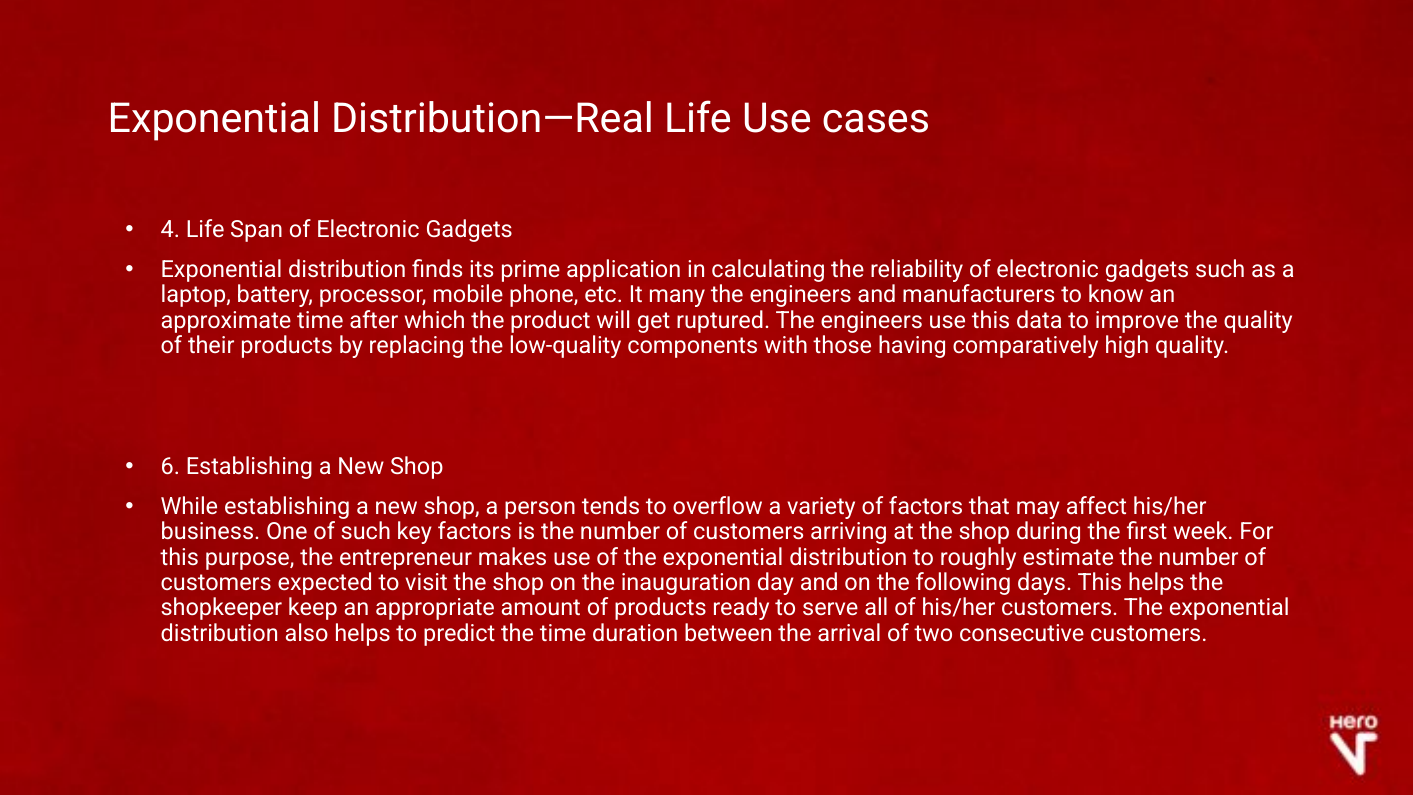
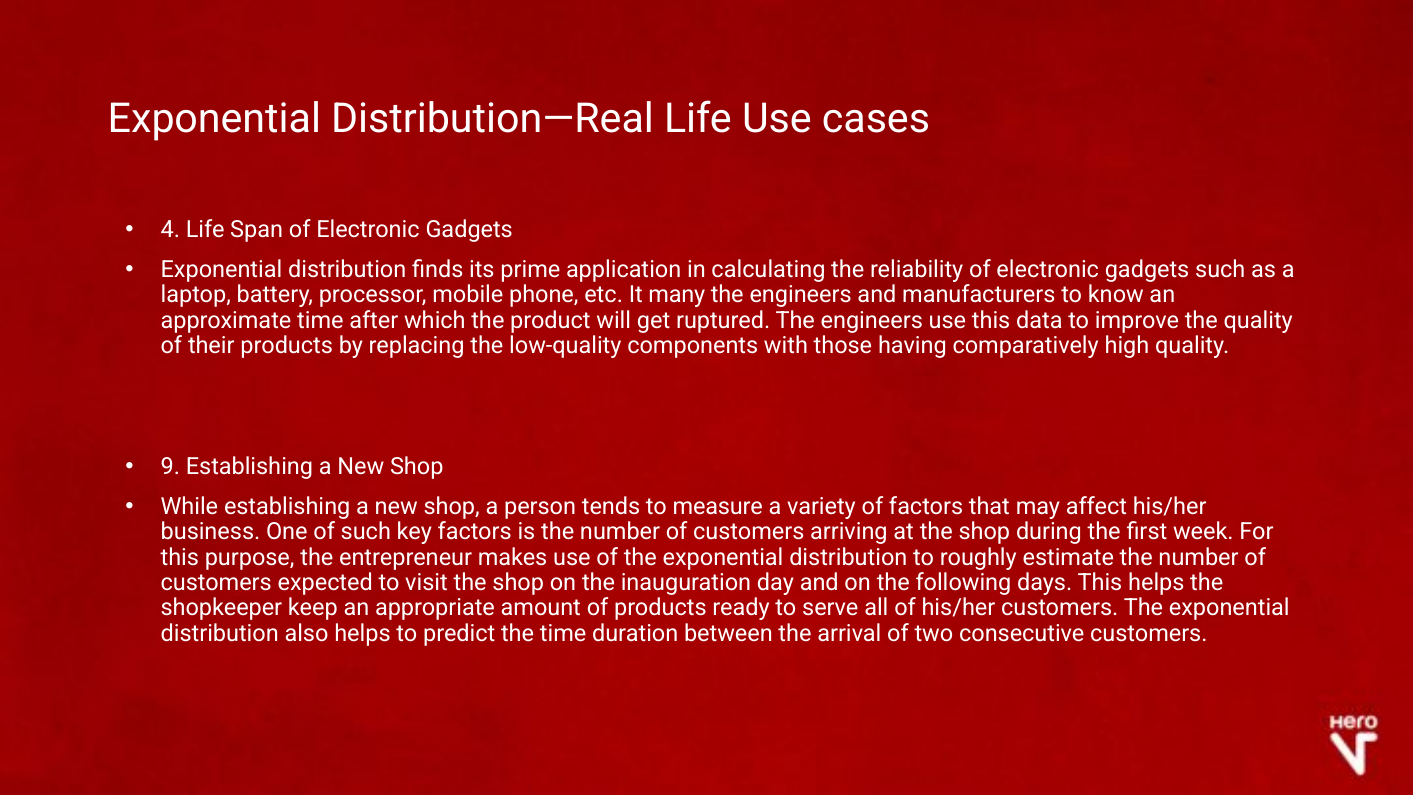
6: 6 -> 9 (170, 466)
overflow: overflow -> measure (718, 506)
